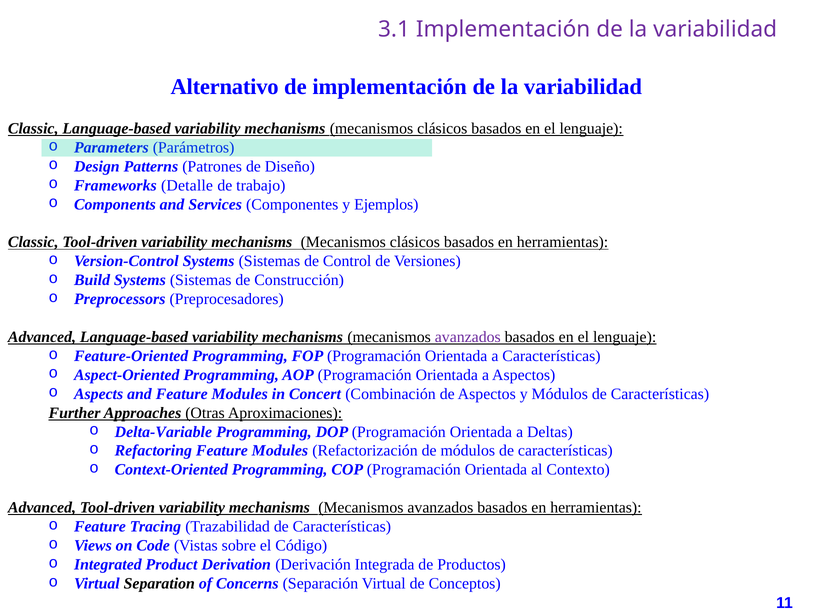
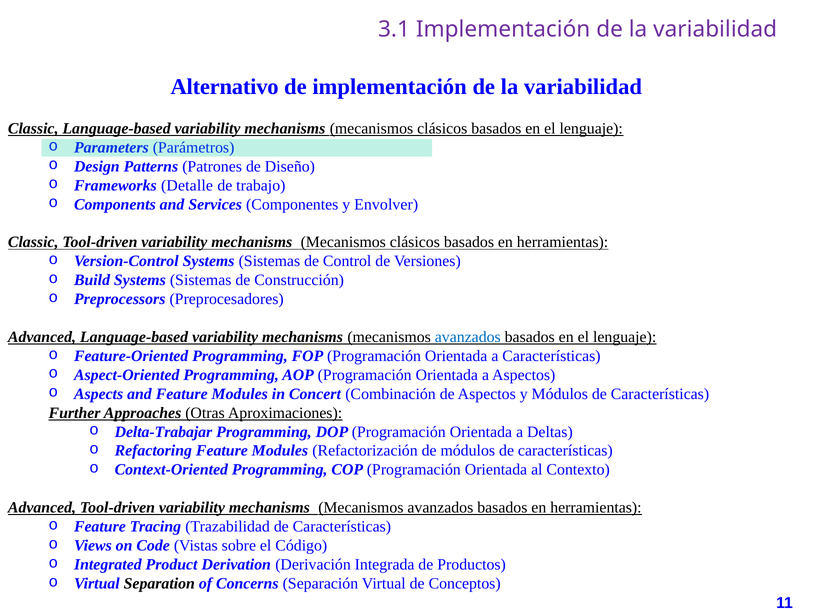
Ejemplos: Ejemplos -> Envolver (386, 205)
avanzados colour: purple -> blue (468, 337)
Delta-Variable: Delta-Variable -> Delta-Trabajar (163, 432)
